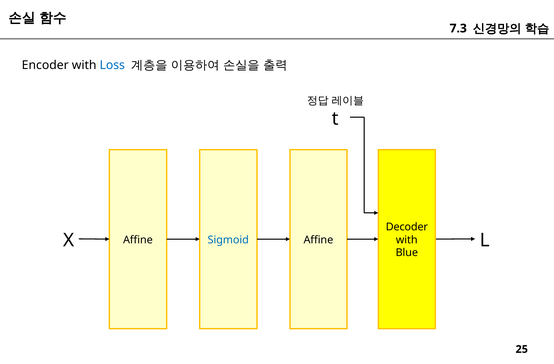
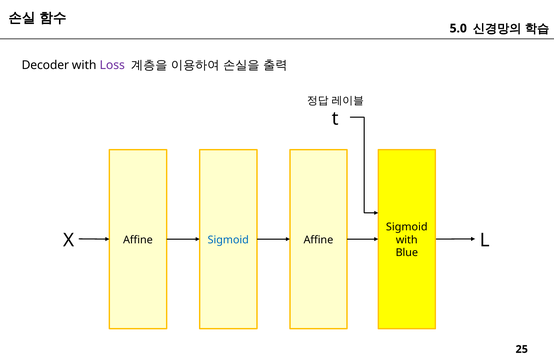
7.3: 7.3 -> 5.0 (458, 28)
Encoder: Encoder -> Decoder (45, 65)
Loss colour: blue -> purple (112, 65)
Decoder: Decoder -> Sigmoid (407, 227)
